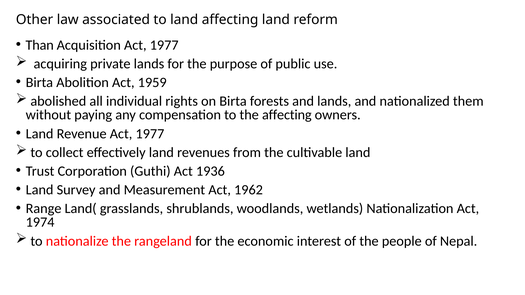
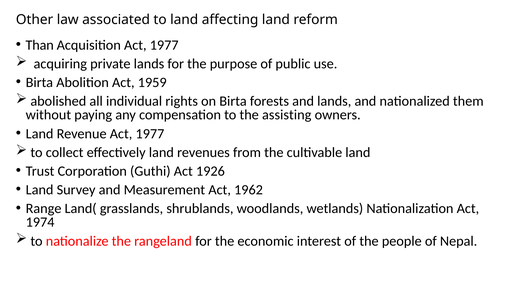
the affecting: affecting -> assisting (287, 115)
1936: 1936 -> 1926 (210, 171)
